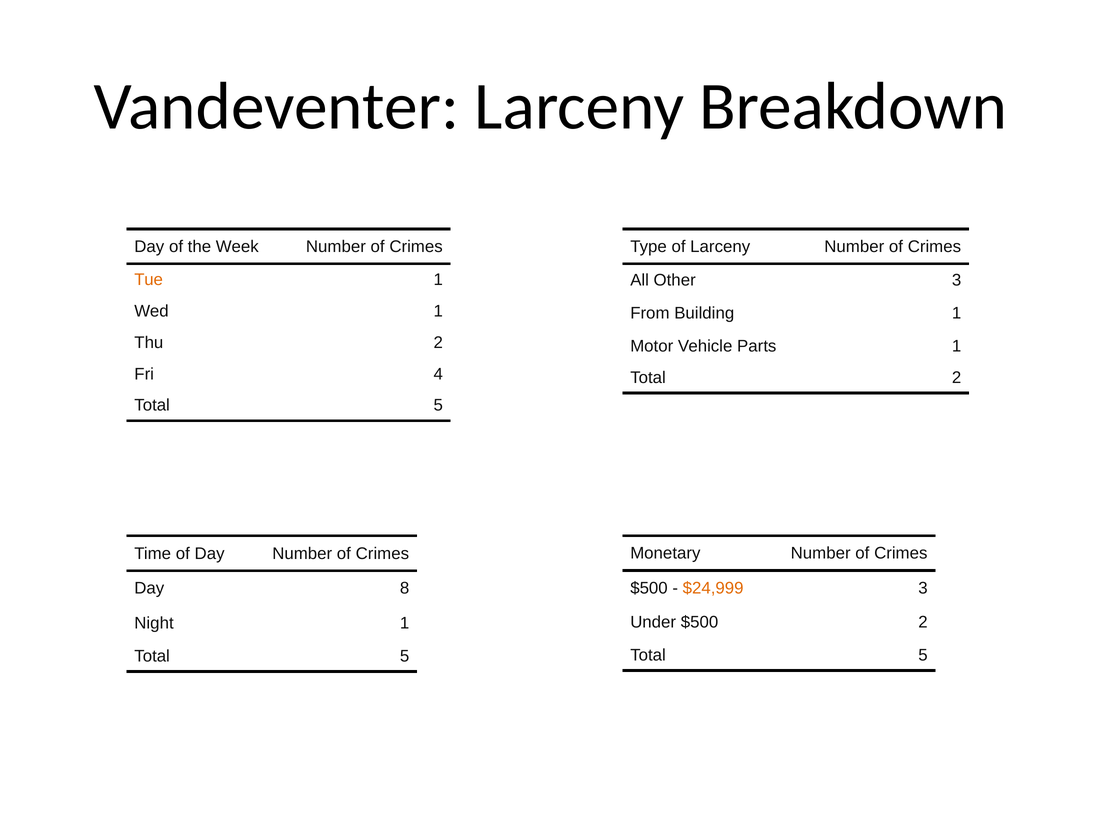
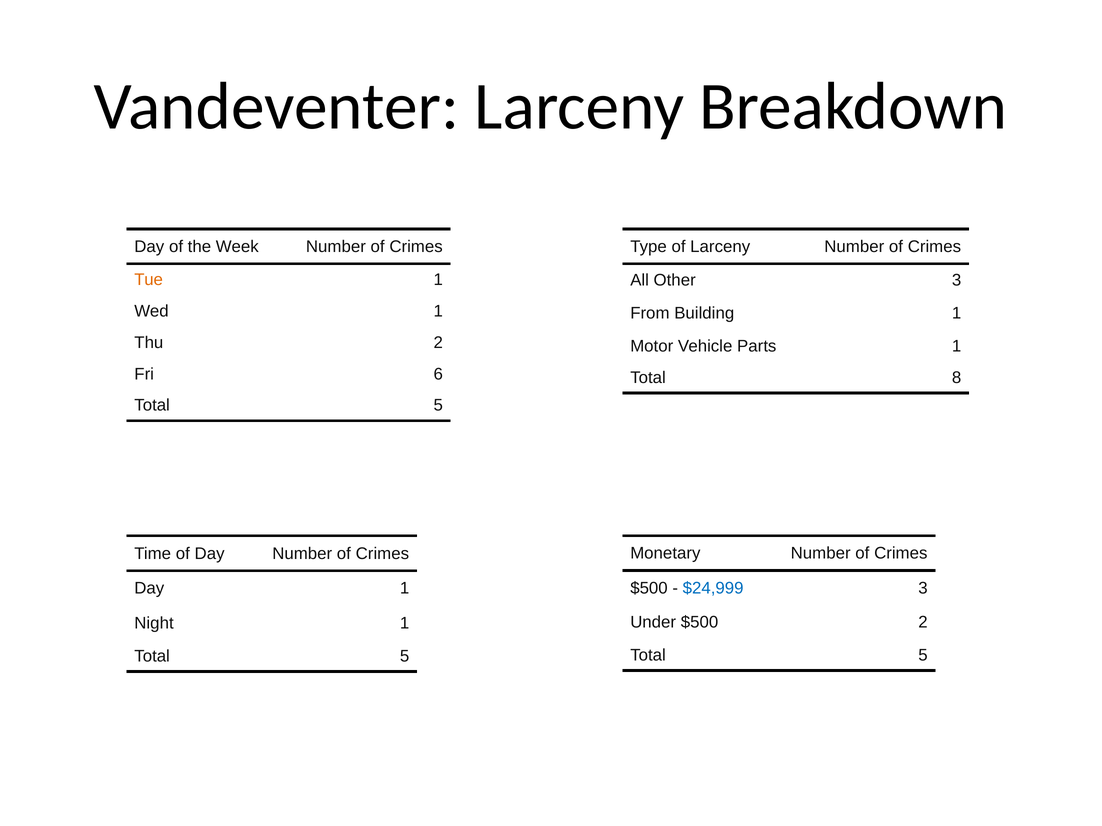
4: 4 -> 6 (438, 374)
Total 2: 2 -> 8 (957, 378)
$24,999 colour: orange -> blue (713, 588)
Day 8: 8 -> 1 (405, 589)
